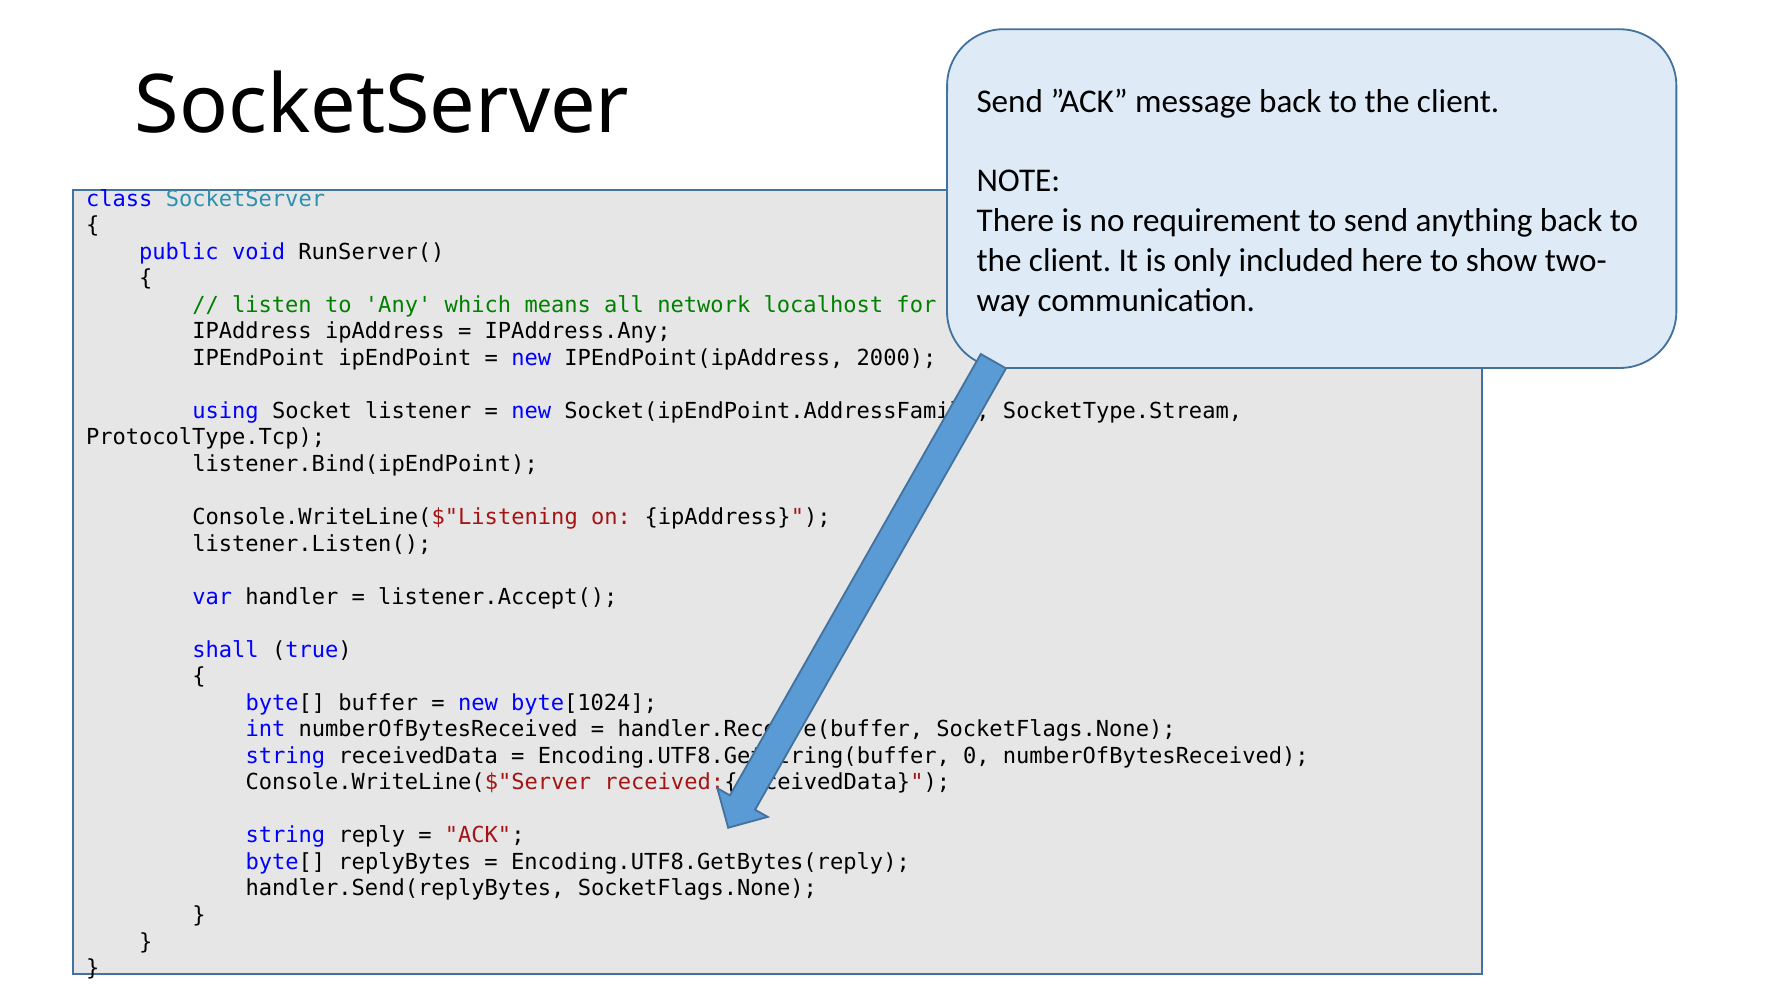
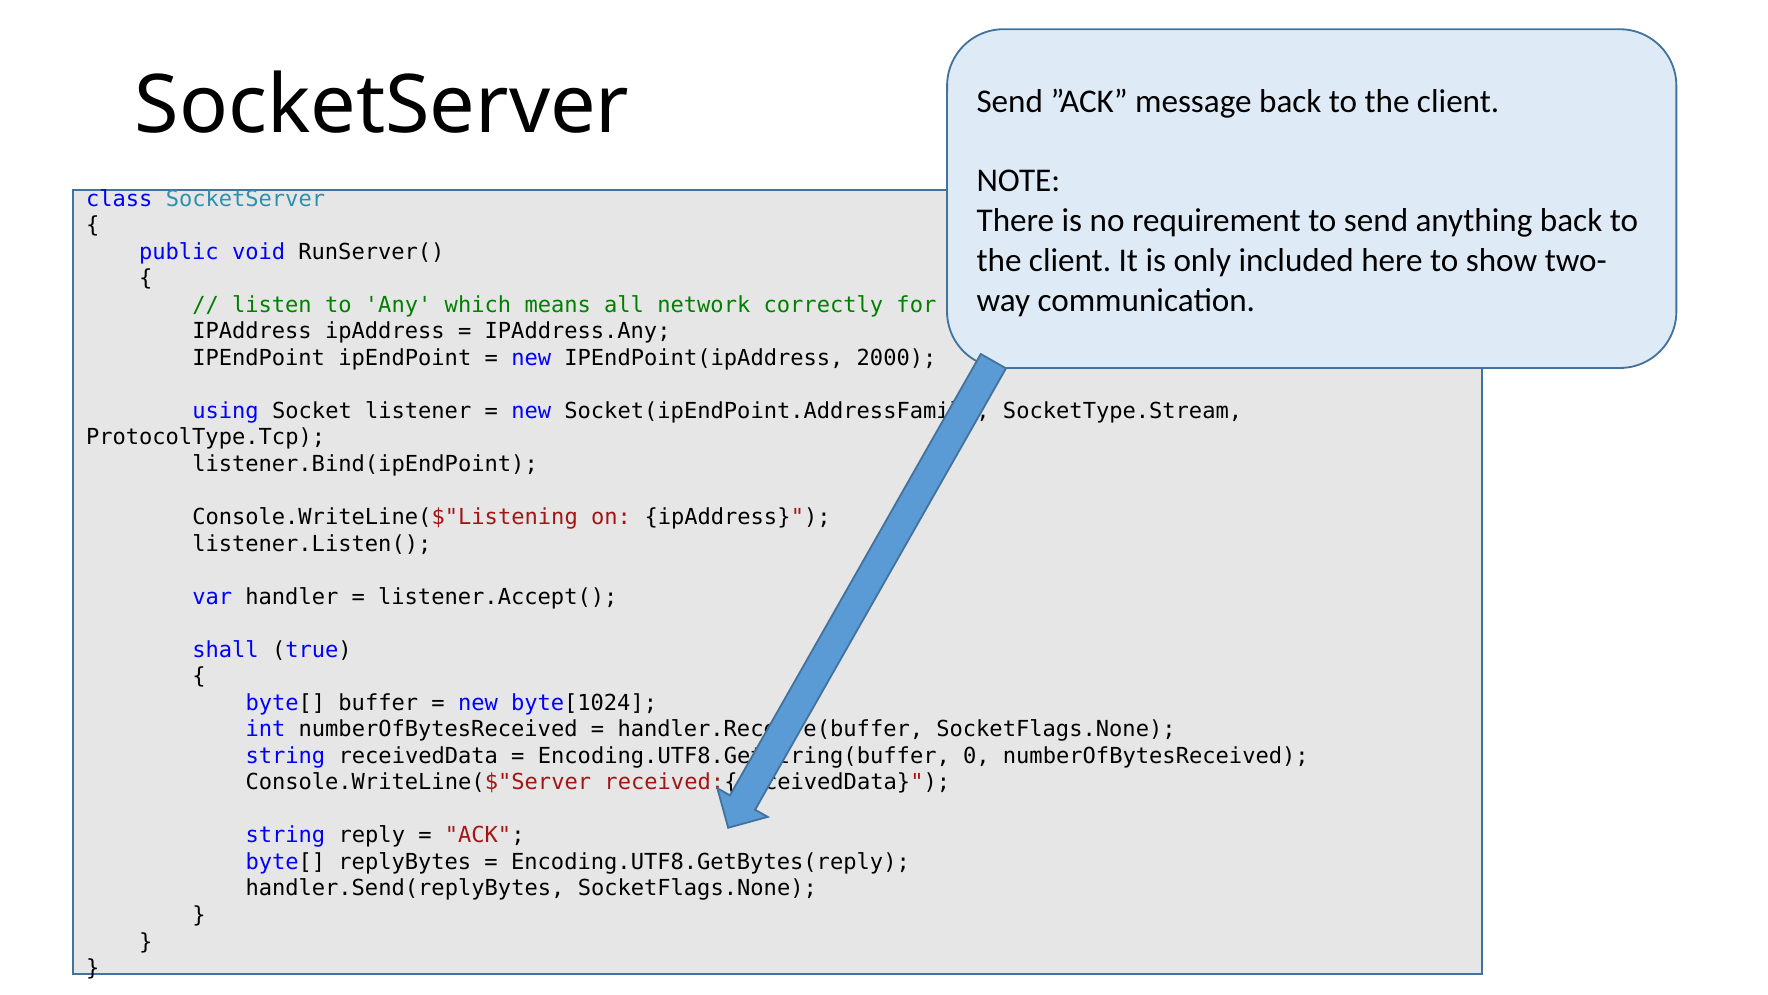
localhost: localhost -> correctly (823, 305)
